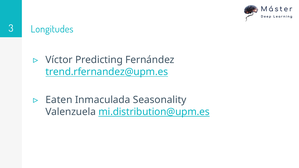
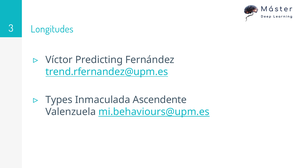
Eaten: Eaten -> Types (59, 100)
Seasonality: Seasonality -> Ascendente (160, 100)
mi.distribution@upm.es: mi.distribution@upm.es -> mi.behaviours@upm.es (154, 112)
